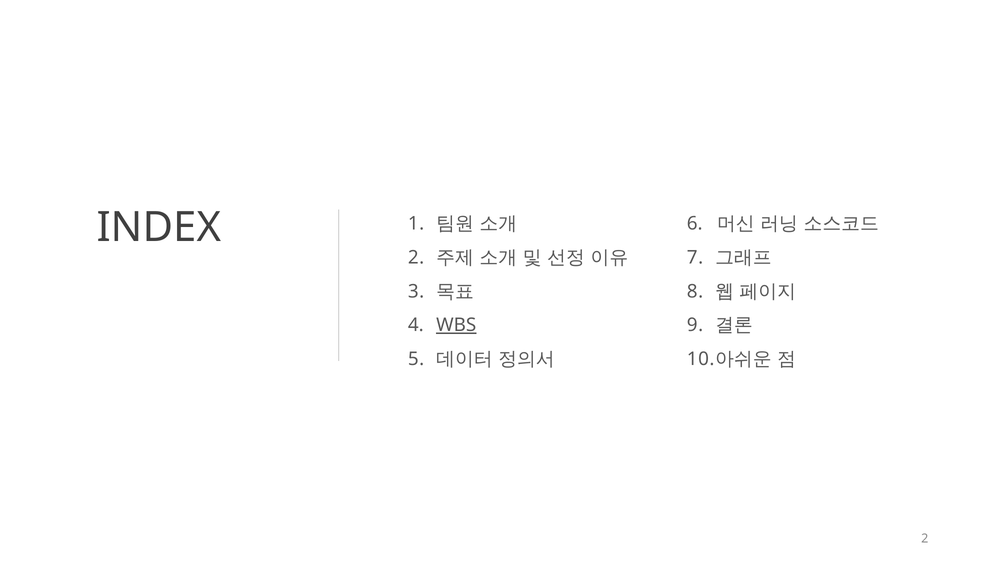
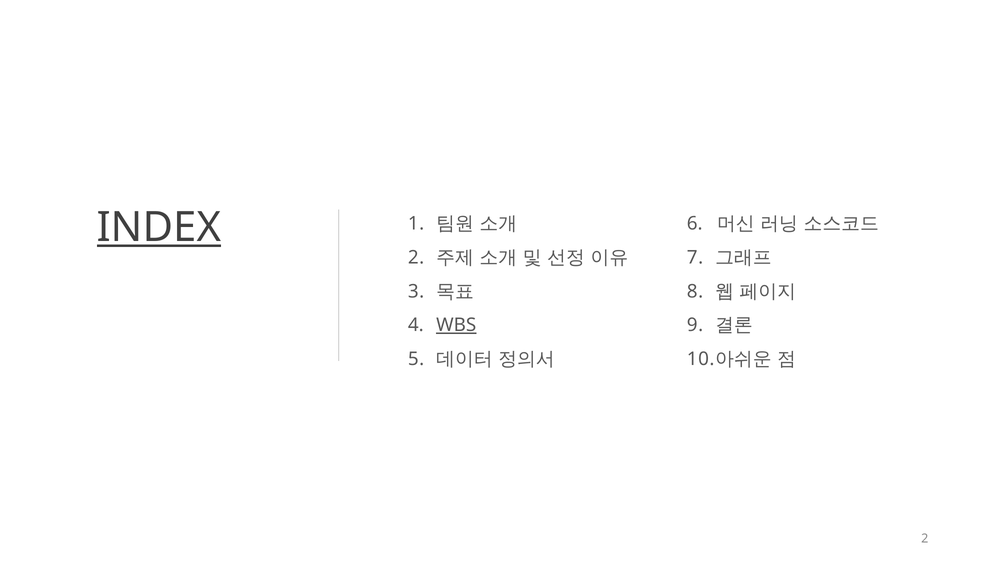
INDEX underline: none -> present (159, 228)
